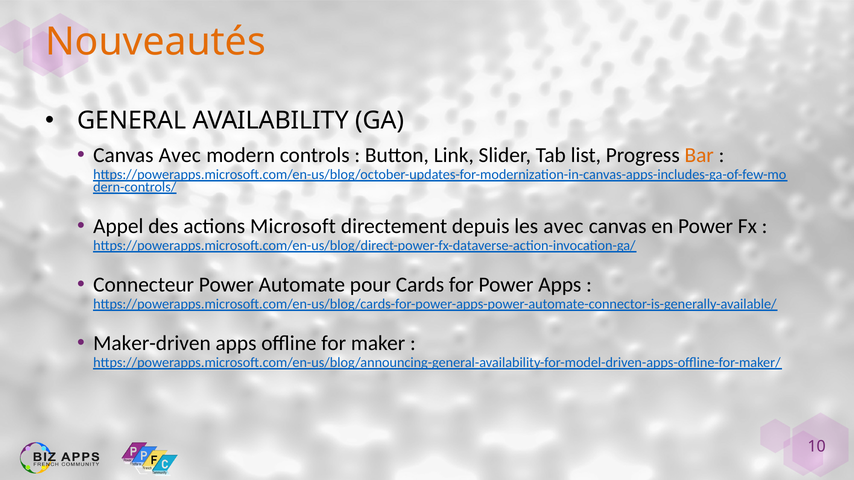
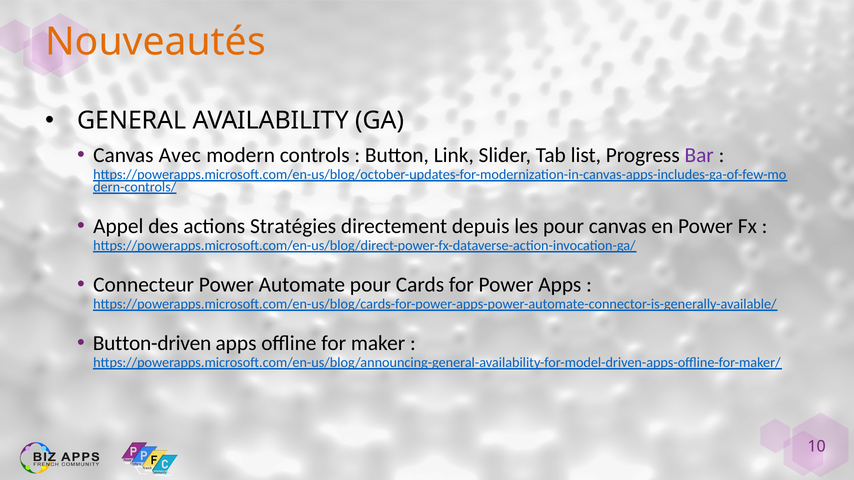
Bar colour: orange -> purple (699, 155)
Microsoft: Microsoft -> Stratégies (293, 226)
les avec: avec -> pour (564, 226)
Maker-driven: Maker-driven -> Button-driven (152, 343)
